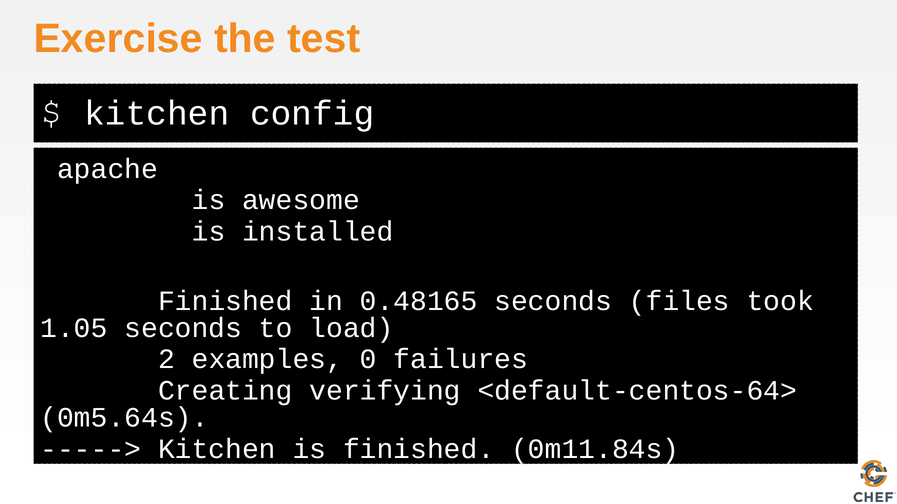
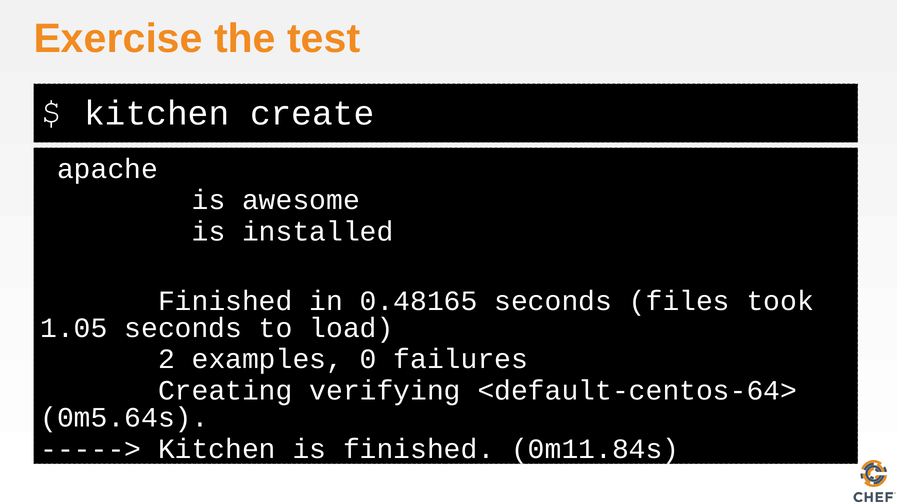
config: config -> create (312, 113)
